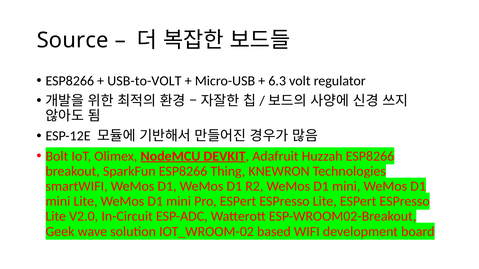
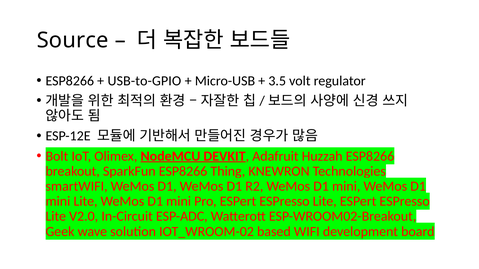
USB-to-VOLT: USB-to-VOLT -> USB-to-GPIO (144, 81)
6.3: 6.3 -> 3.5 (277, 81)
